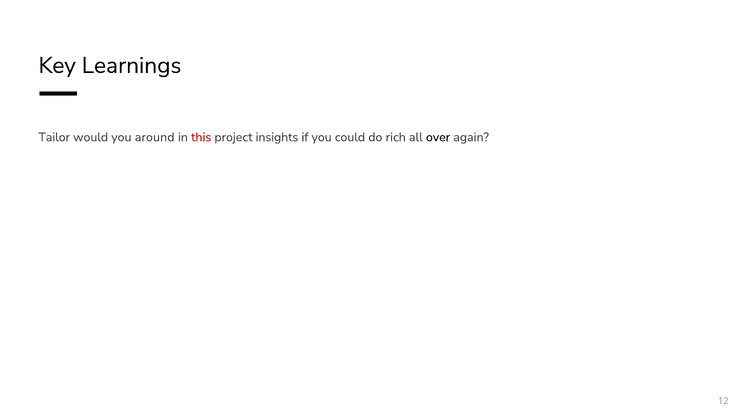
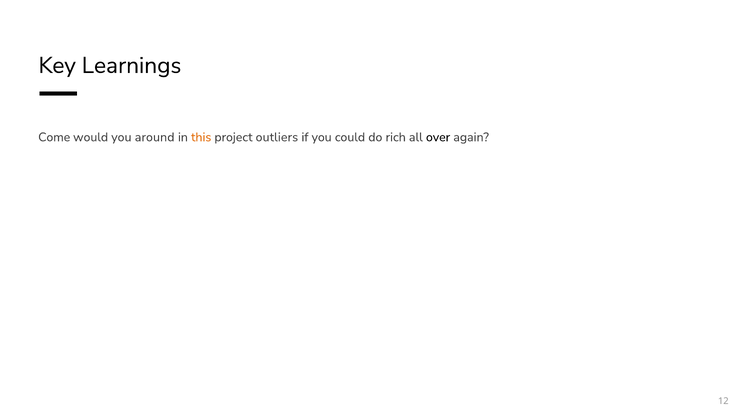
Tailor: Tailor -> Come (54, 137)
this colour: red -> orange (201, 137)
insights: insights -> outliers (277, 137)
